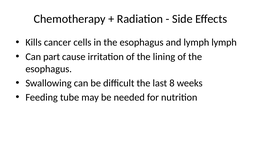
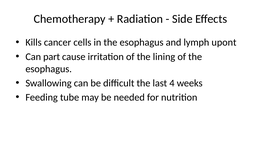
lymph lymph: lymph -> upont (224, 42)
8: 8 -> 4 (172, 83)
